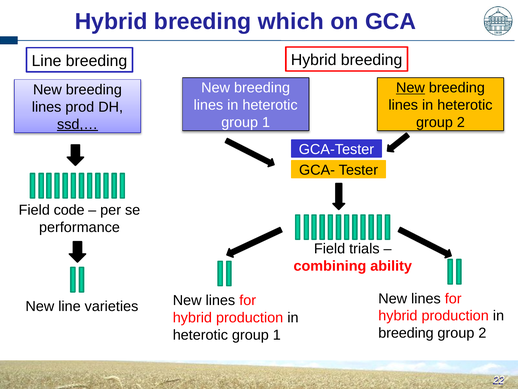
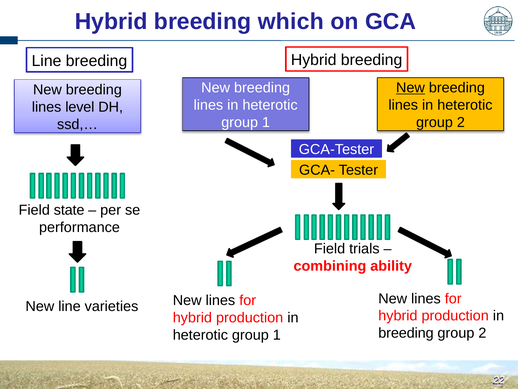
prod: prod -> level (80, 107)
ssd,… underline: present -> none (77, 124)
code: code -> state (69, 210)
